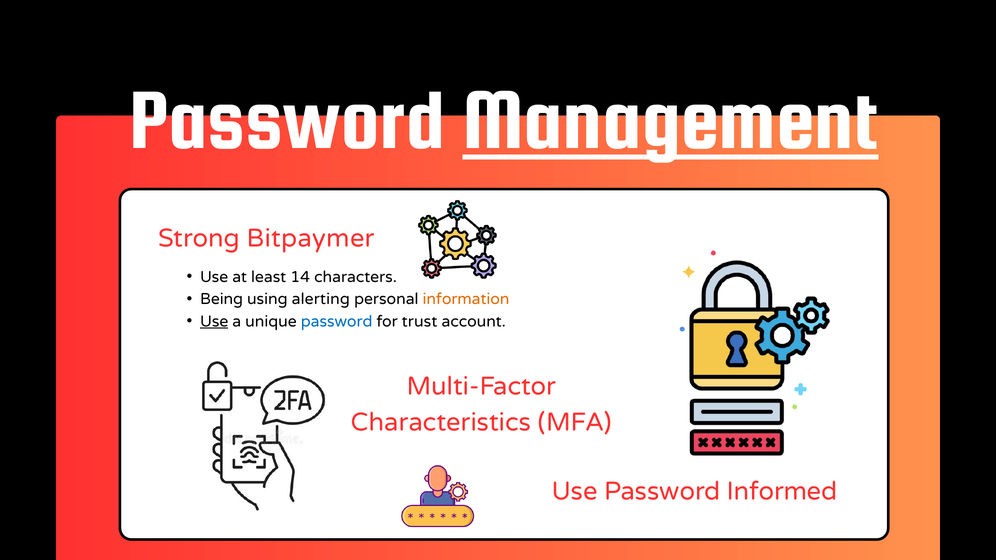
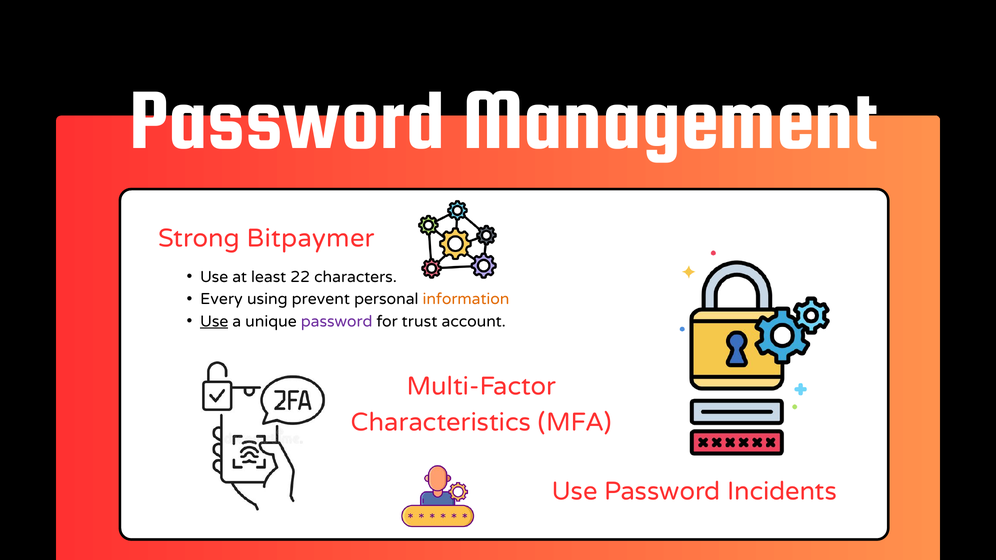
Management underline: present -> none (671, 120)
14: 14 -> 22 (300, 277)
Being: Being -> Every (221, 299)
alerting: alerting -> prevent (321, 299)
password colour: blue -> purple (337, 322)
Informed: Informed -> Incidents (782, 492)
